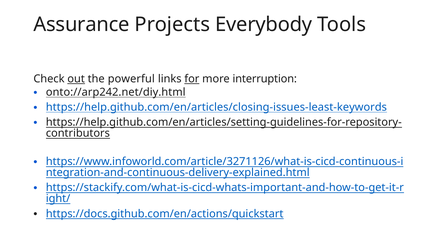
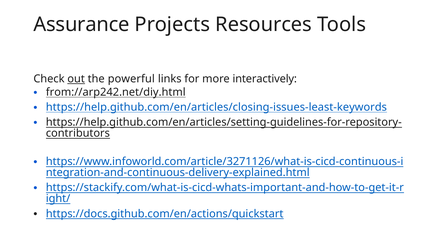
Everybody: Everybody -> Resources (264, 24)
for underline: present -> none (192, 79)
interruption: interruption -> interactively (265, 79)
onto://arp242.net/diy.html: onto://arp242.net/diy.html -> from://arp242.net/diy.html (116, 92)
